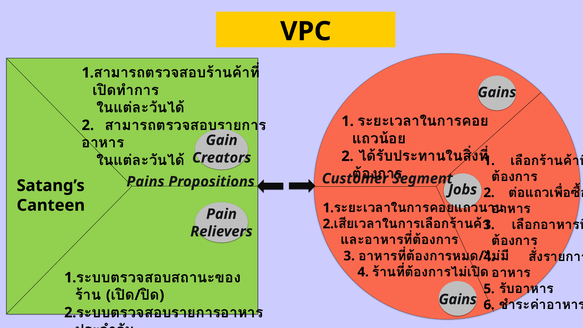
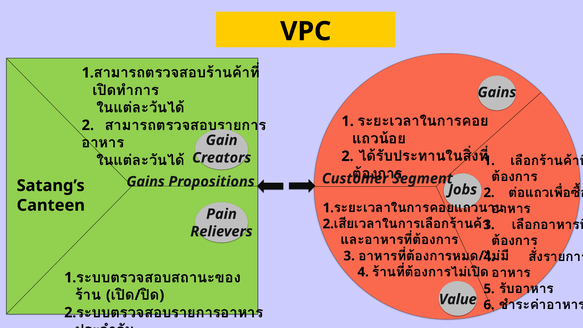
Pains: Pains -> Gains (146, 182)
Gains: Gains -> Value (458, 299)
